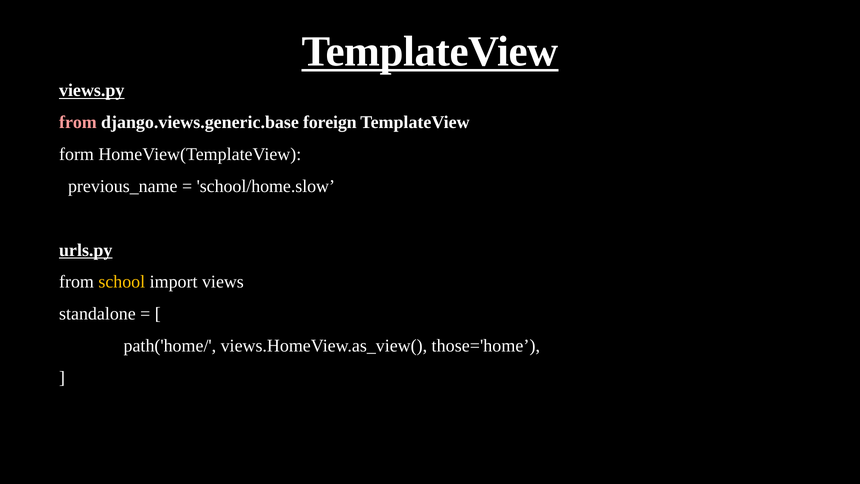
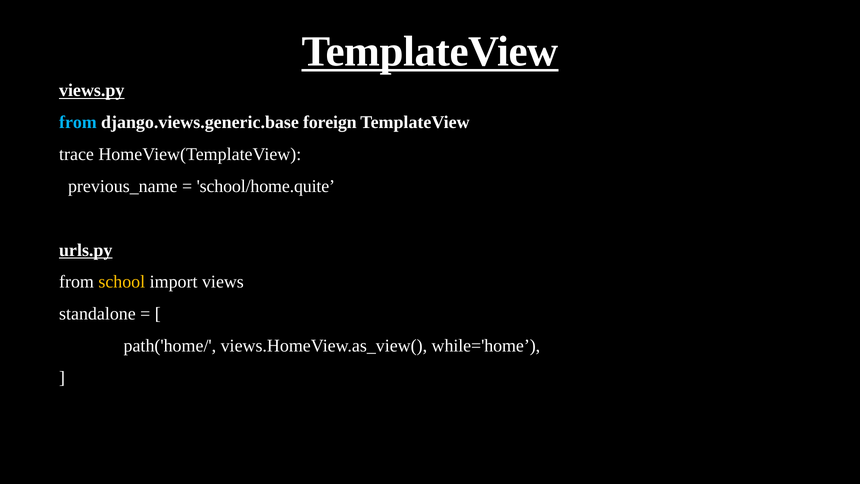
from colour: pink -> light blue (78, 122)
form: form -> trace (77, 154)
school/home.slow: school/home.slow -> school/home.quite (266, 186)
those='home: those='home -> while='home (486, 346)
